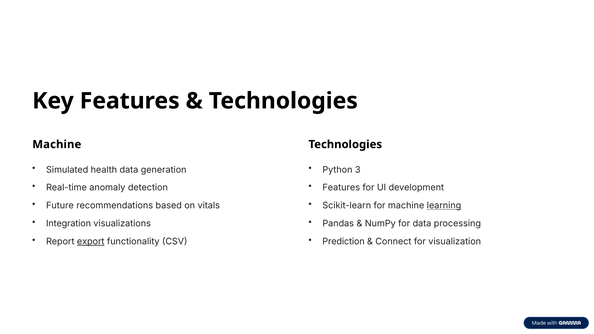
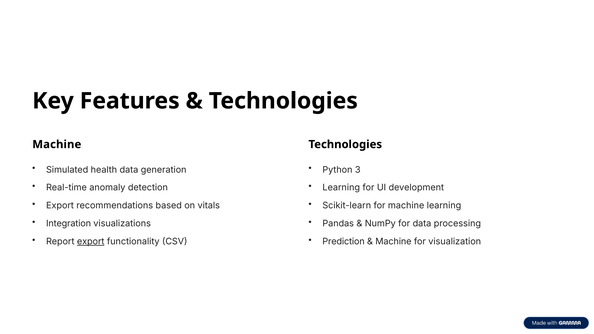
Features: Features -> Learning (341, 188)
Future: Future -> Export (60, 206)
learning underline: present -> none (444, 206)
Connect: Connect -> Machine (393, 242)
